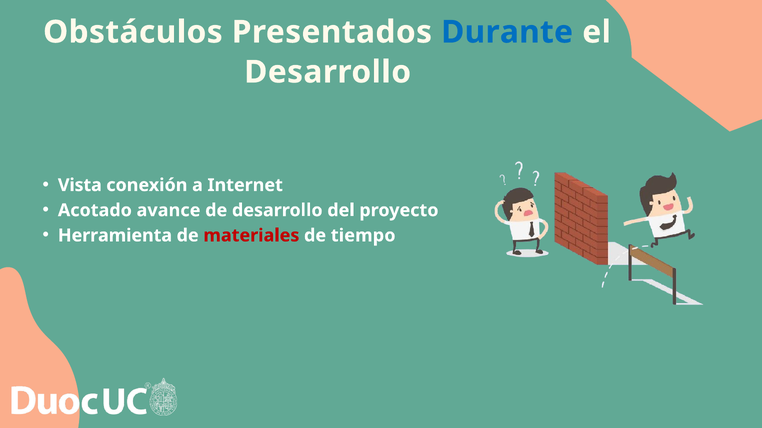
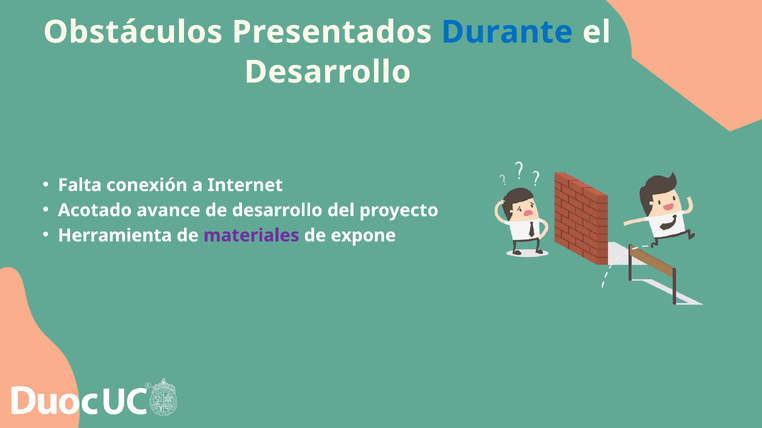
Vista: Vista -> Falta (80, 185)
materiales colour: red -> purple (251, 236)
tiempo: tiempo -> expone (363, 236)
